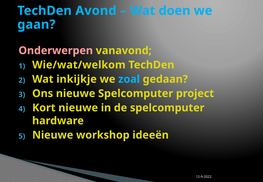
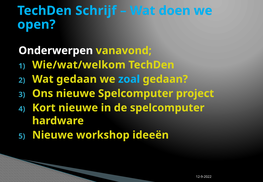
Avond: Avond -> Schrijf (96, 11)
gaan: gaan -> open (36, 25)
Onderwerpen colour: pink -> white (56, 51)
Wat inkijkje: inkijkje -> gedaan (77, 79)
